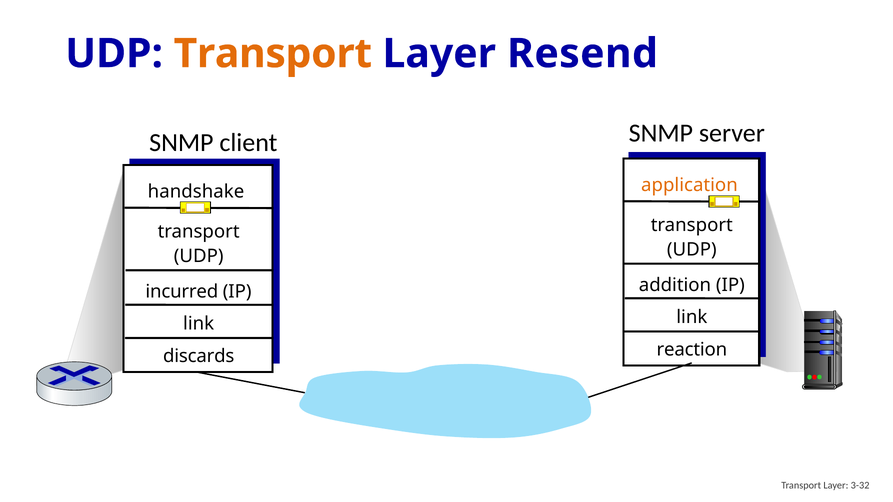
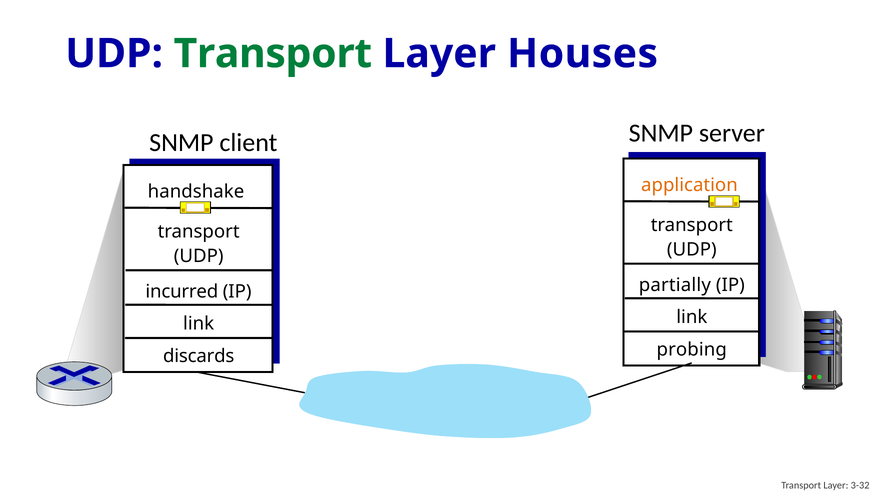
Transport colour: orange -> green (273, 54)
Resend: Resend -> Houses (582, 54)
addition: addition -> partially (675, 285)
reaction: reaction -> probing (692, 350)
